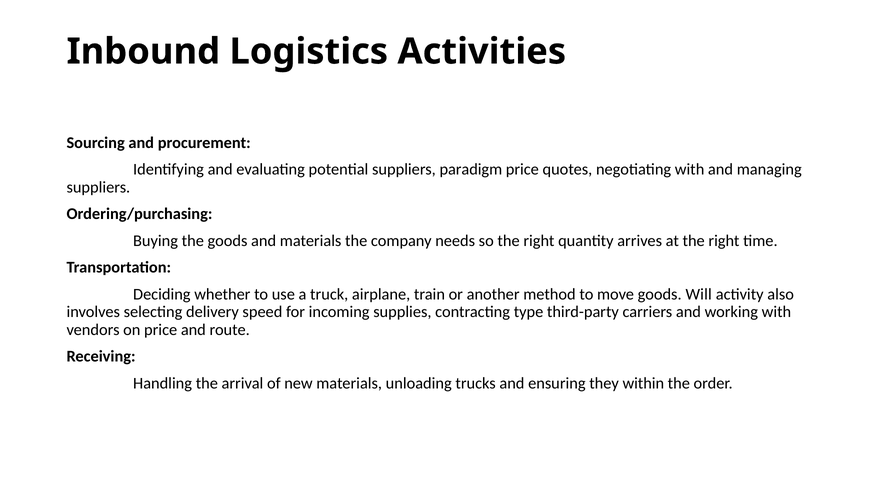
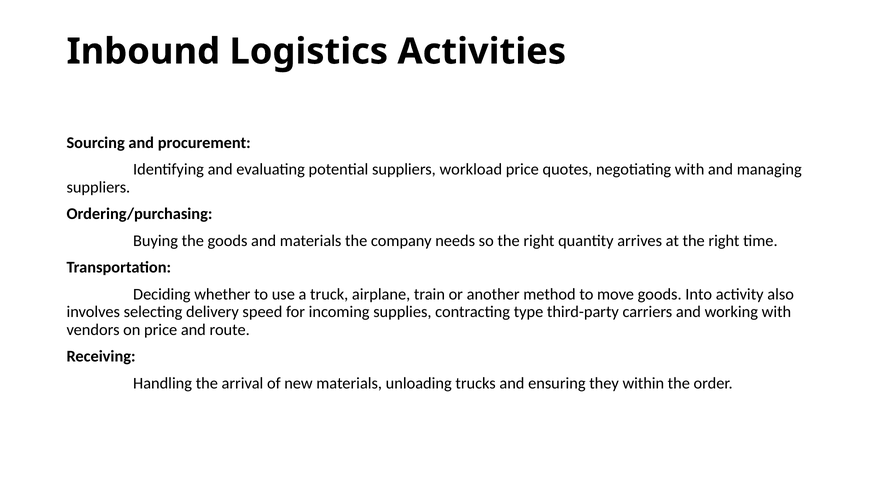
paradigm: paradigm -> workload (471, 170)
Will: Will -> Into (699, 294)
